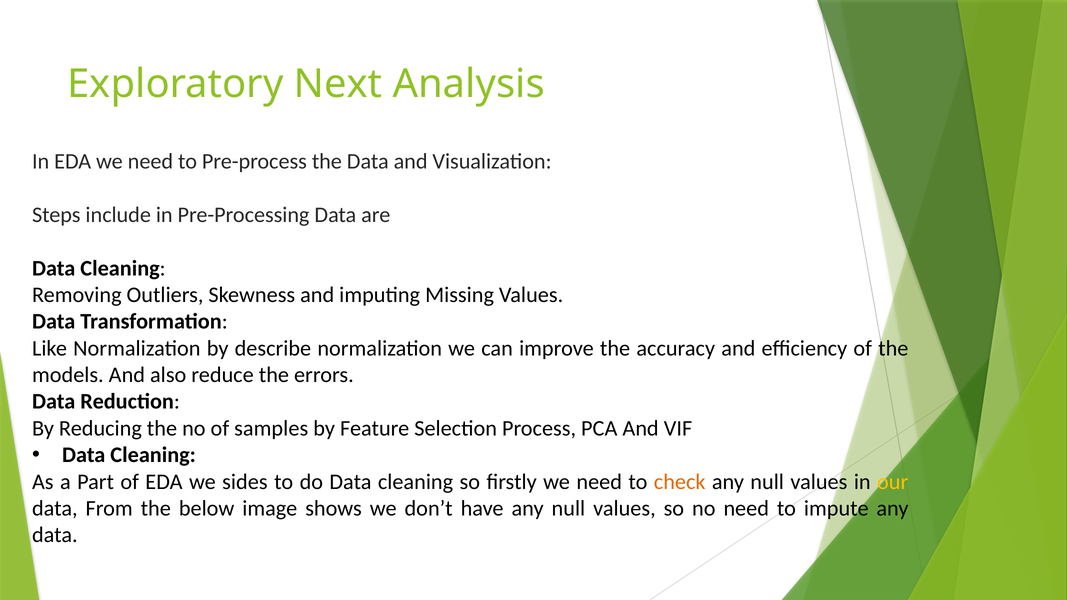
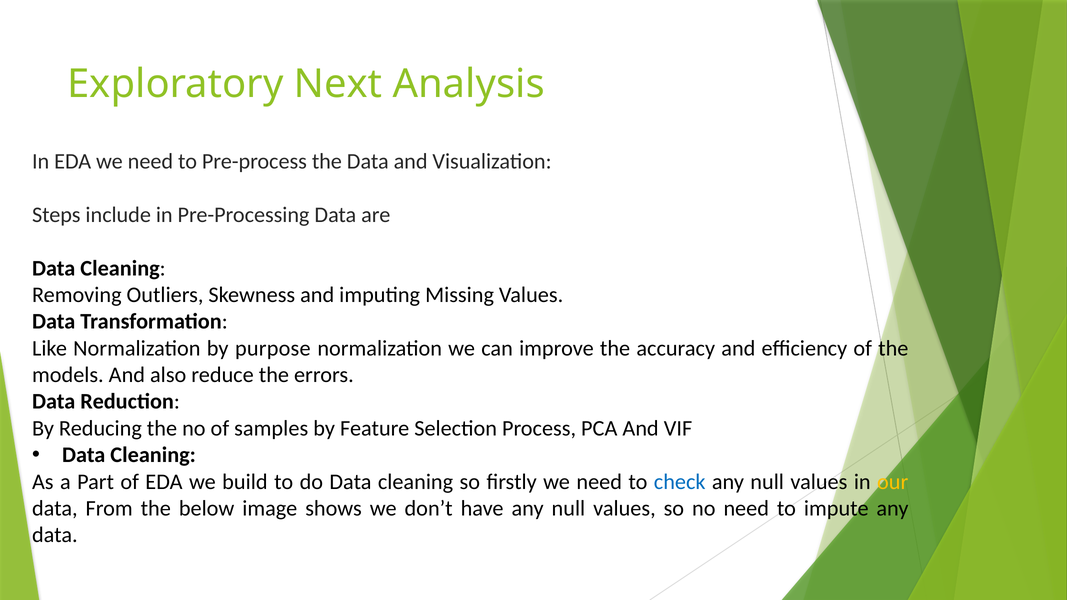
describe: describe -> purpose (273, 348)
sides: sides -> build (245, 482)
check colour: orange -> blue (680, 482)
